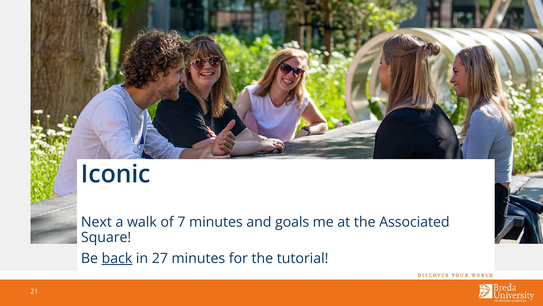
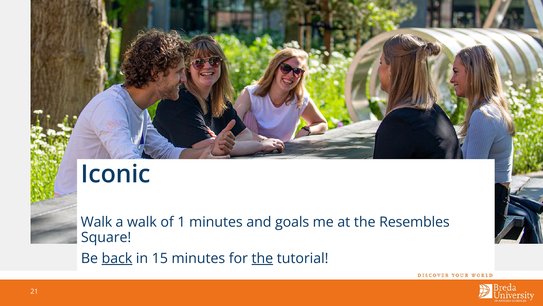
Next: Next -> Walk (96, 222)
7: 7 -> 1 (181, 222)
Associated: Associated -> Resembles (414, 222)
27: 27 -> 15 (160, 258)
the underline: none -> present (262, 258)
